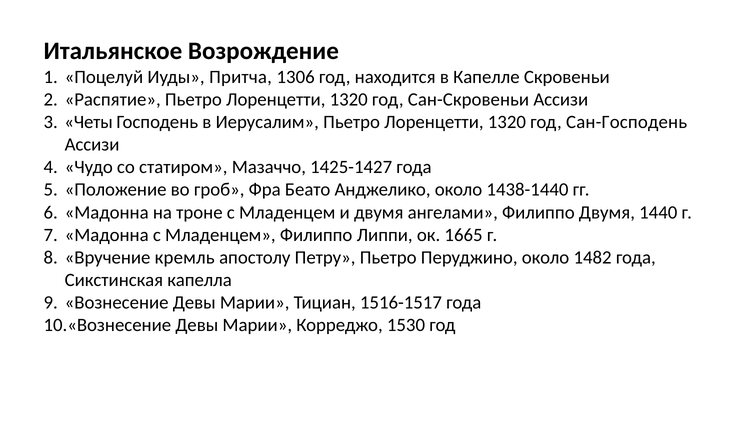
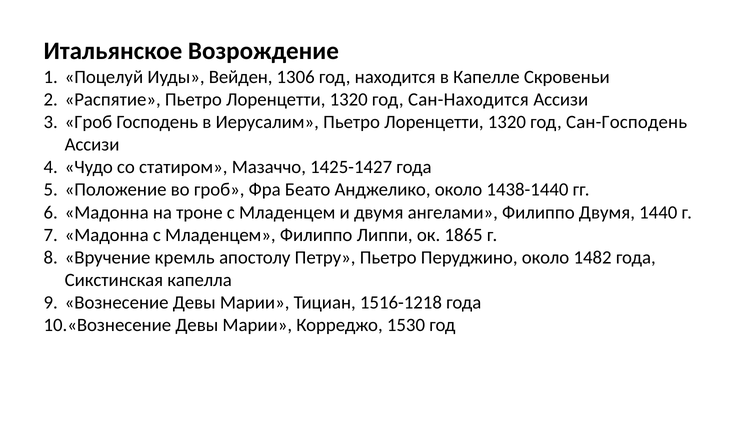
Притча: Притча -> Вейден (241, 77)
Сан-Скровеньи: Сан-Скровеньи -> Сан-Находится (468, 100)
Четы: Четы -> Гроб (88, 122)
1665: 1665 -> 1865 (464, 235)
1516-1517: 1516-1517 -> 1516-1218 (401, 303)
